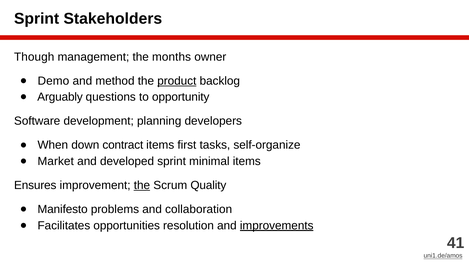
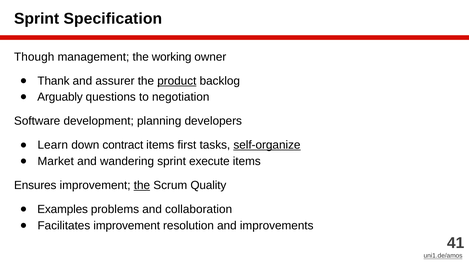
Stakeholders: Stakeholders -> Specification (113, 19)
months: months -> working (172, 57)
Demo: Demo -> Thank (54, 81)
method: method -> assurer (115, 81)
opportunity: opportunity -> negotiation (181, 97)
When: When -> Learn (53, 145)
self-organize underline: none -> present (267, 145)
developed: developed -> wandering (127, 161)
minimal: minimal -> execute (209, 161)
Manifesto: Manifesto -> Examples (63, 209)
Facilitates opportunities: opportunities -> improvement (127, 225)
improvements underline: present -> none (277, 225)
